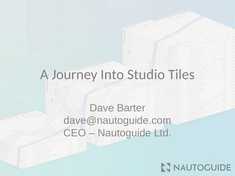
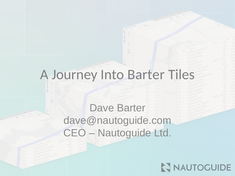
Into Studio: Studio -> Barter (146, 75)
